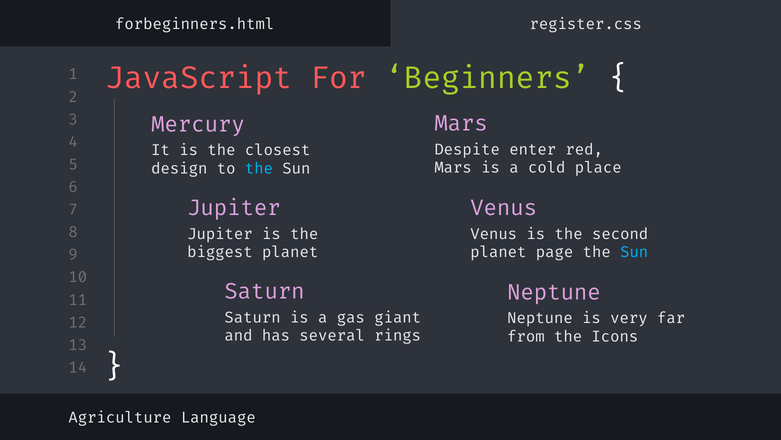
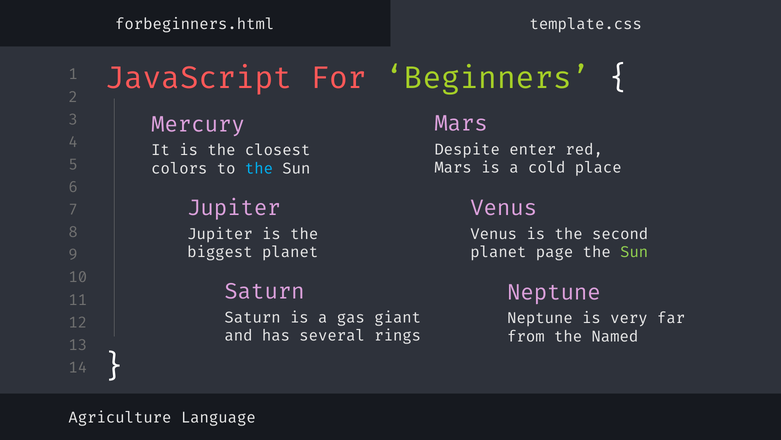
register.css: register.css -> template.css (586, 24)
design: design -> colors (179, 168)
Sun colour: light blue -> light green (634, 252)
Icons: Icons -> Named (615, 336)
